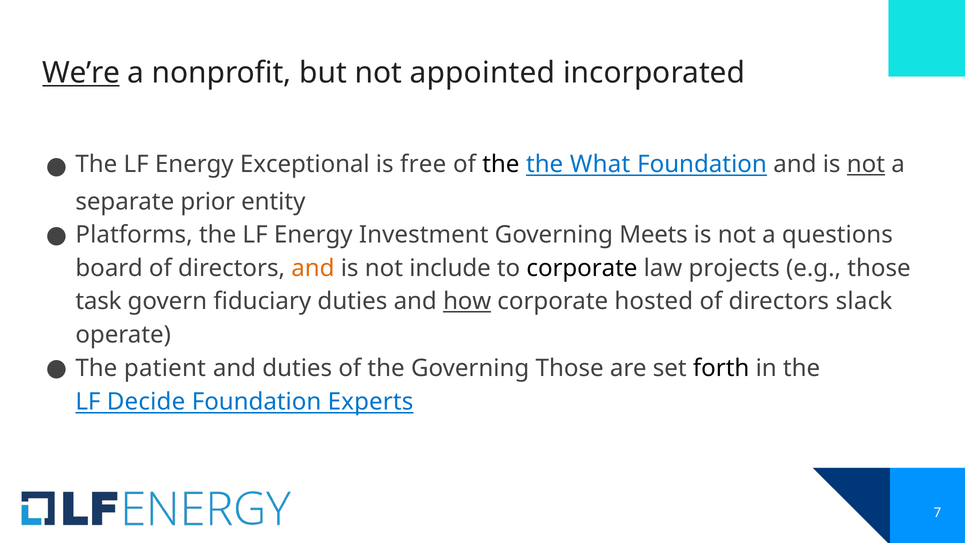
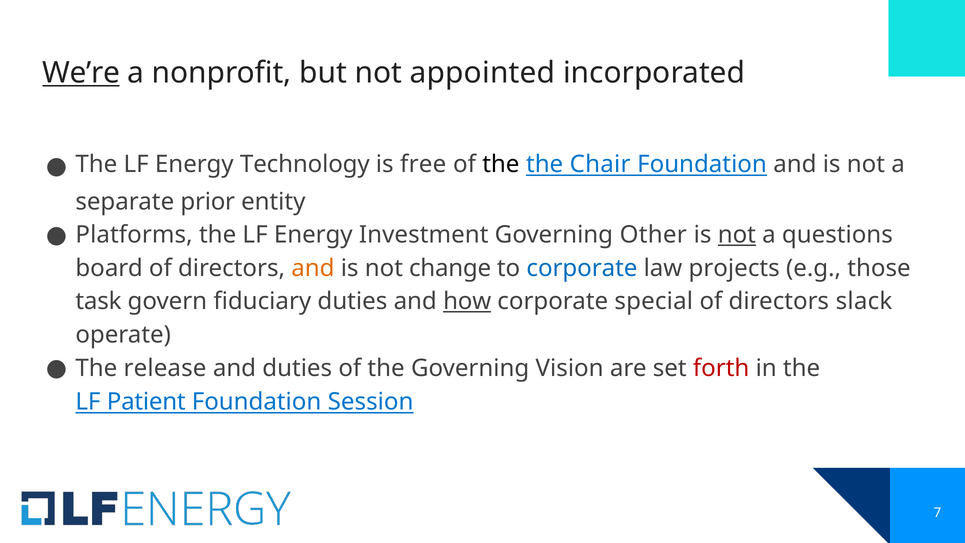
Exceptional: Exceptional -> Technology (305, 164)
What: What -> Chair (600, 164)
not underline: present -> none (866, 164)
Meets: Meets -> Other (653, 235)
not underline: none -> present (737, 235)
include: include -> change (450, 268)
corporate colour: black -> blue (582, 268)
hosted: hosted -> special (654, 301)
patient: patient -> release (165, 368)
Governing Those: Those -> Vision (570, 368)
forth colour: black -> red (721, 368)
Decide: Decide -> Patient (146, 402)
Experts: Experts -> Session (371, 402)
